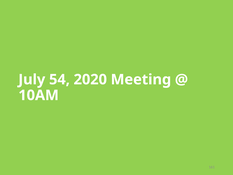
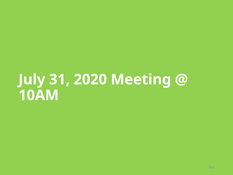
54: 54 -> 31 (59, 79)
